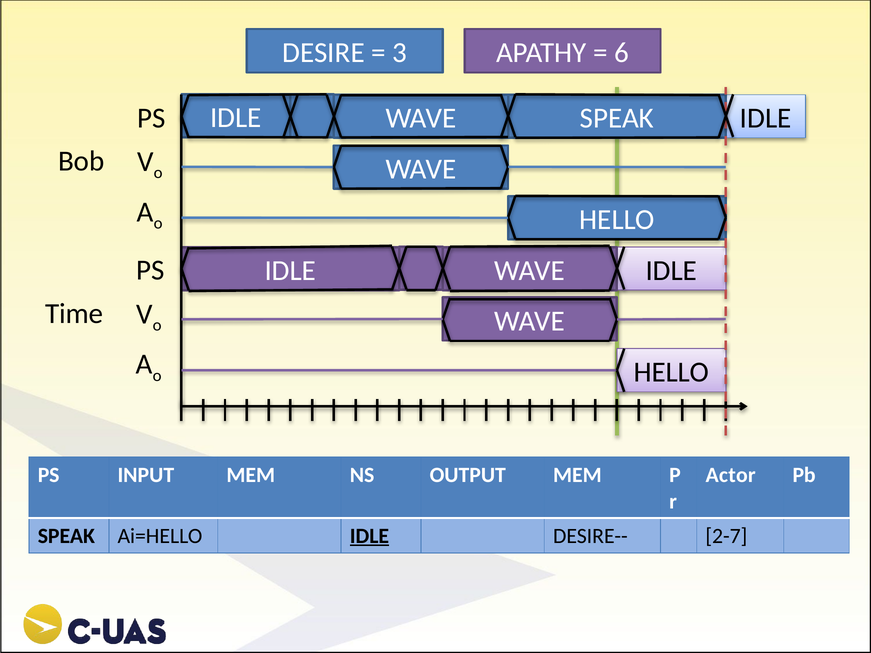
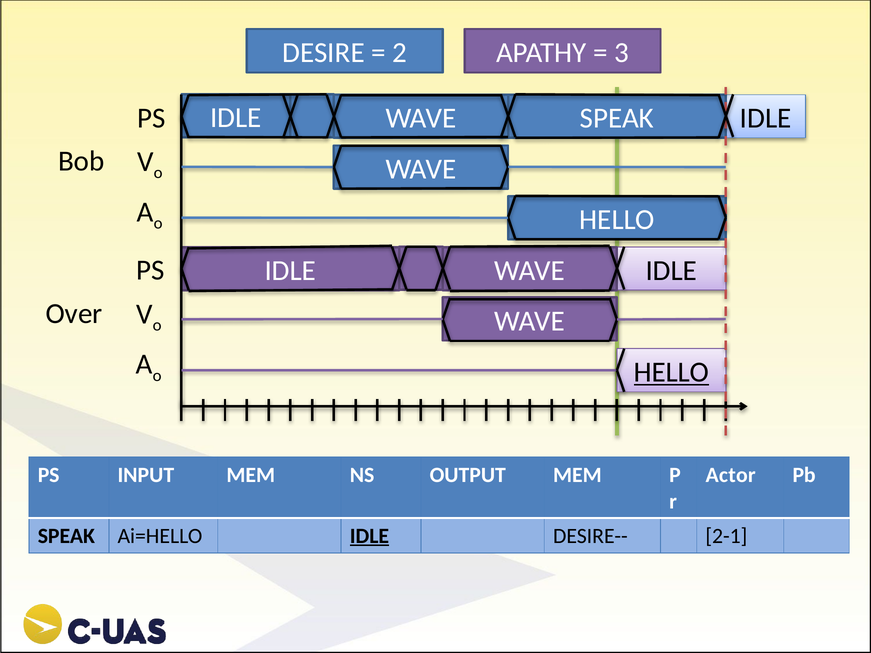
3: 3 -> 2 (400, 53)
6: 6 -> 3 (621, 53)
Time: Time -> Over (74, 314)
HELLO underline: none -> present (671, 372)
2-7: 2-7 -> 2-1 (726, 536)
